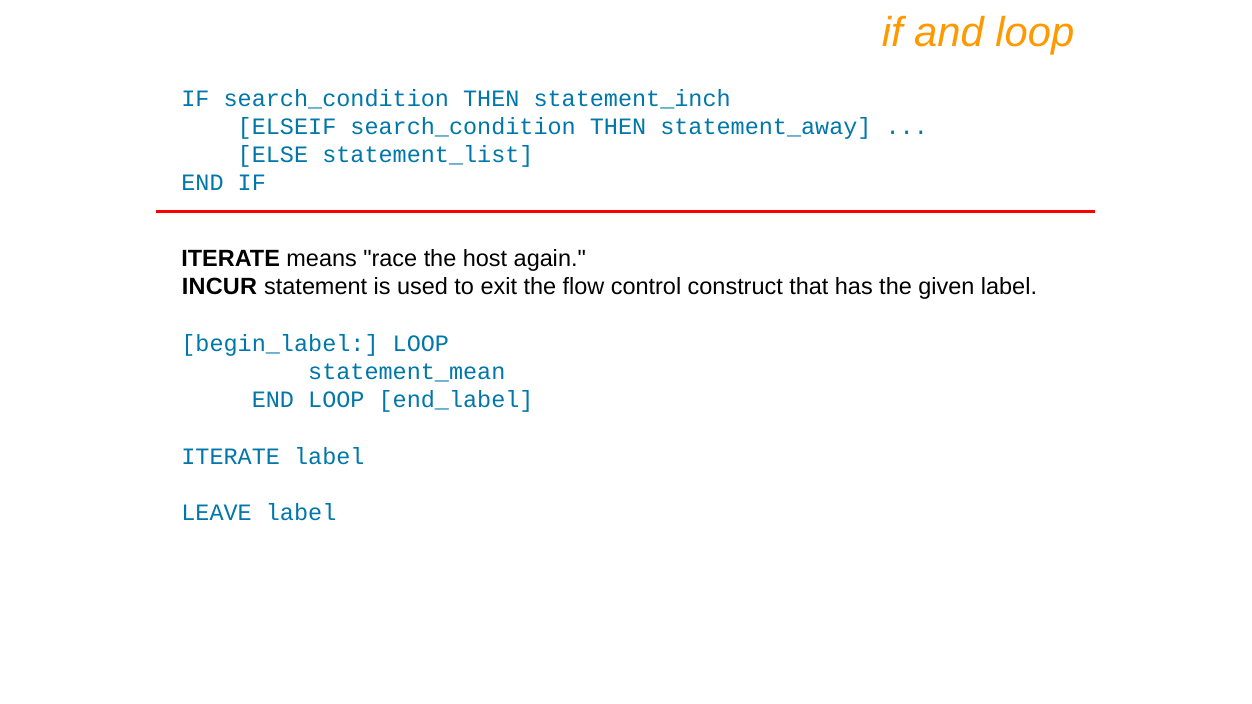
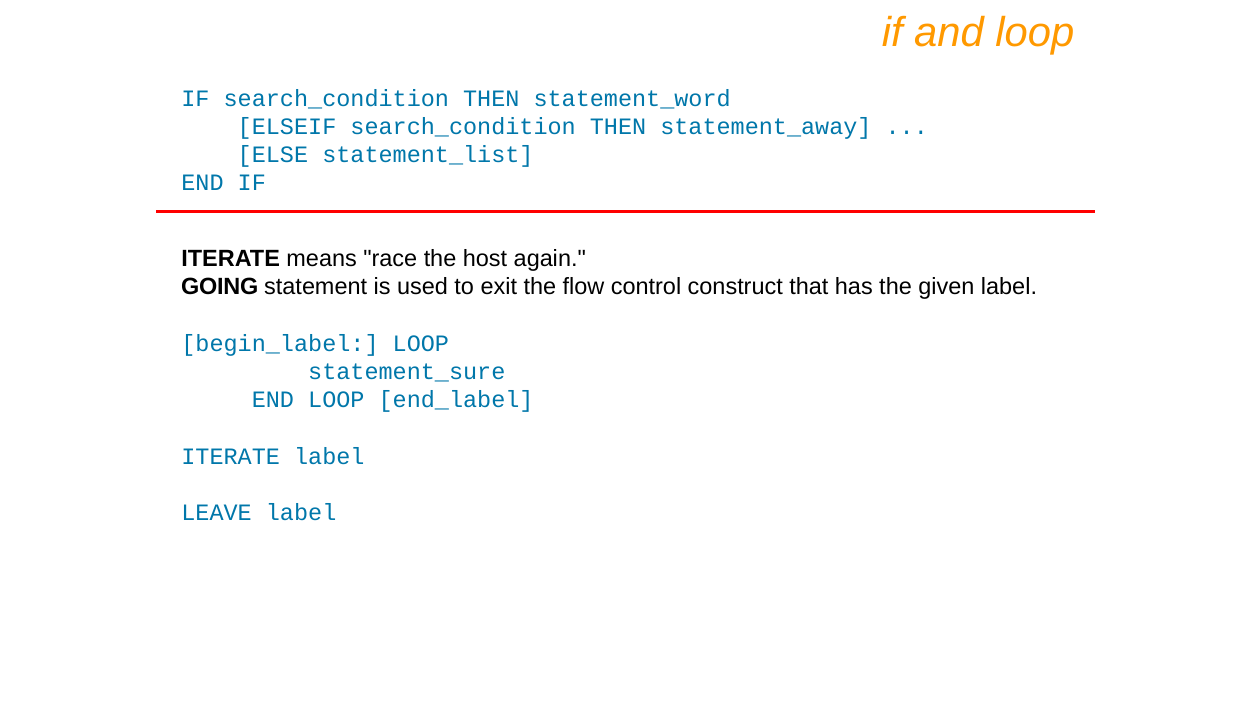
statement_inch: statement_inch -> statement_word (632, 99)
INCUR: INCUR -> GOING (220, 287)
statement_mean: statement_mean -> statement_sure (407, 372)
